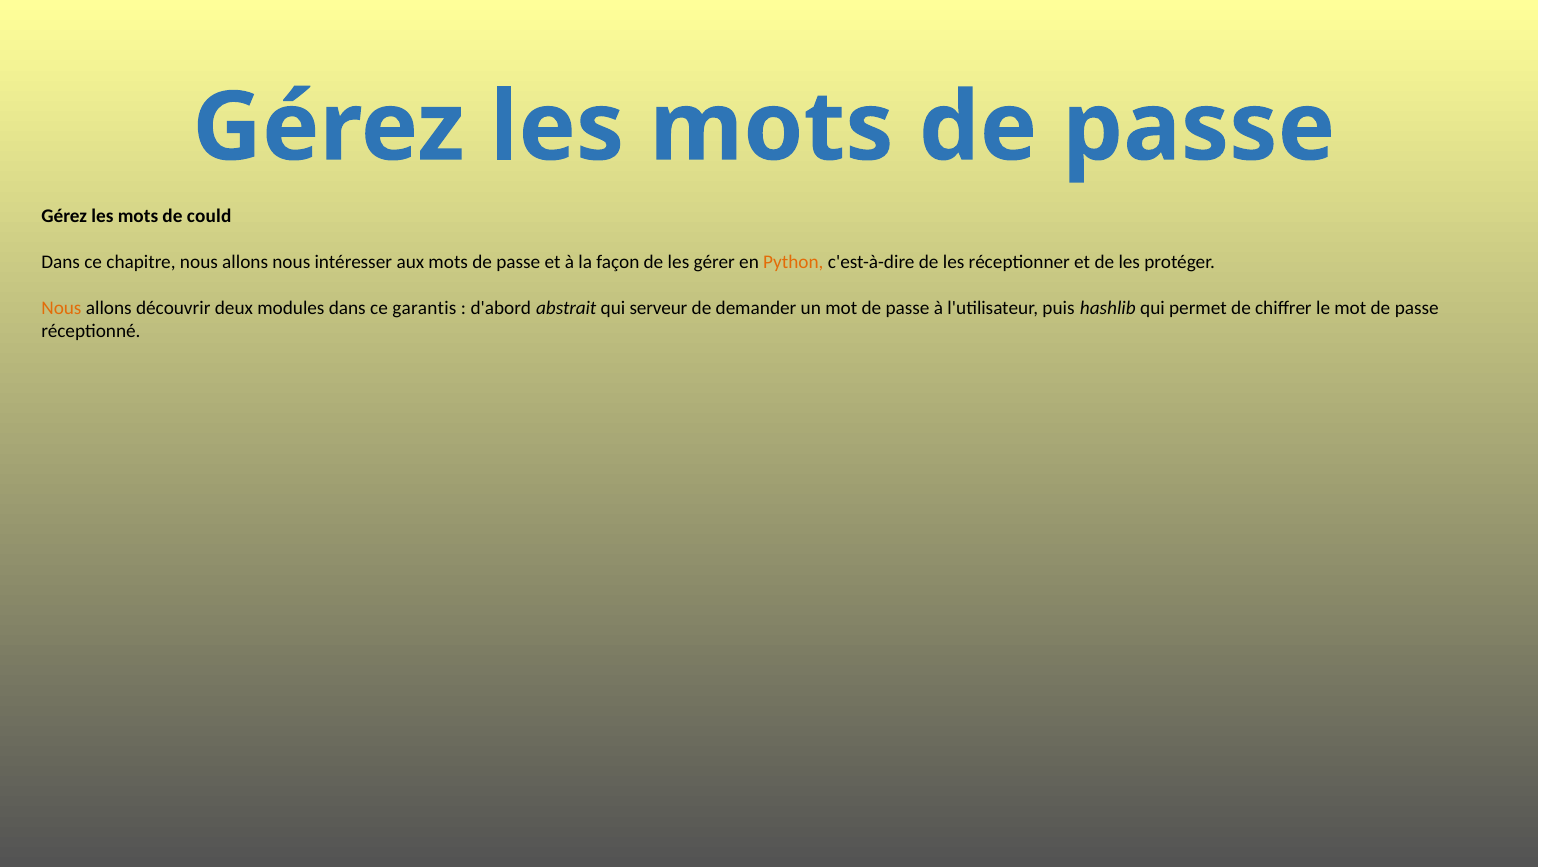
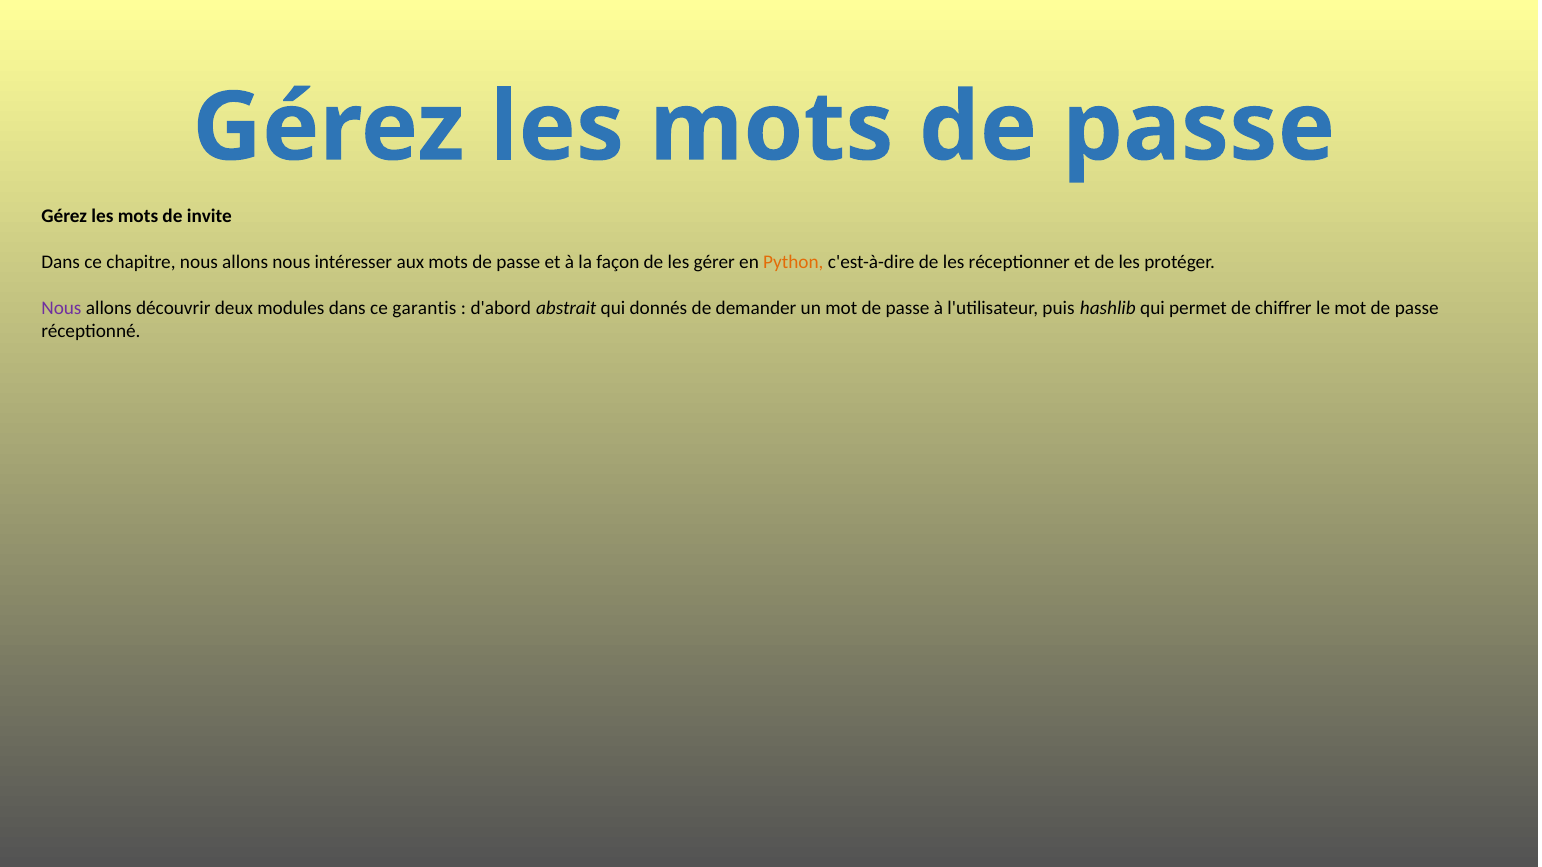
could: could -> invite (209, 216)
Nous colour: orange -> purple (61, 308)
serveur: serveur -> donnés (658, 308)
